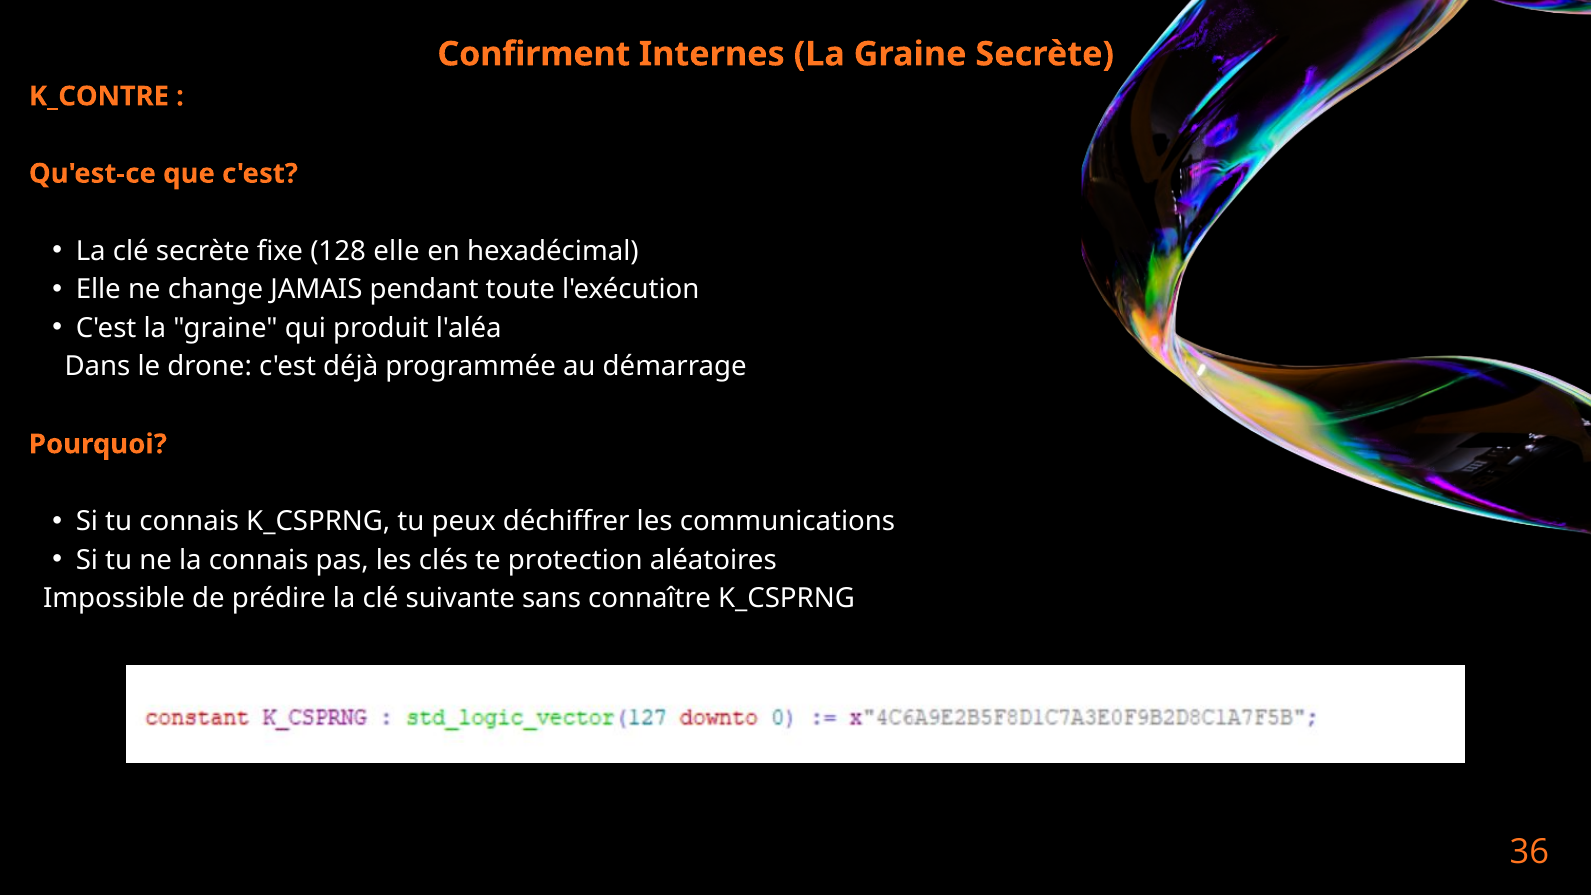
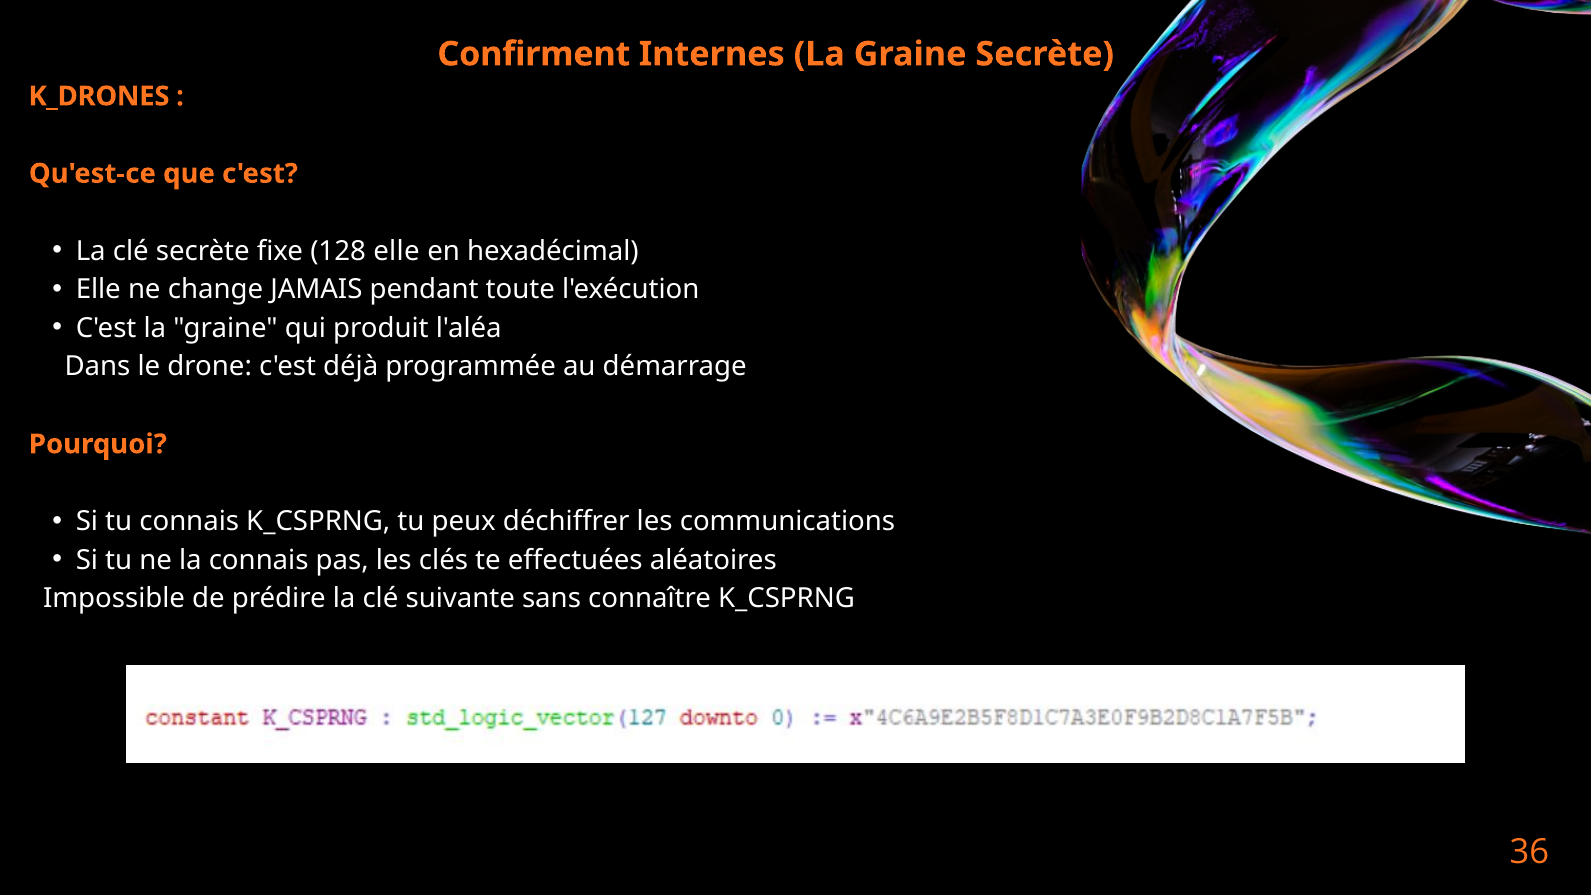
K_CONTRE: K_CONTRE -> K_DRONES (99, 96)
protection: protection -> effectuées (575, 560)
